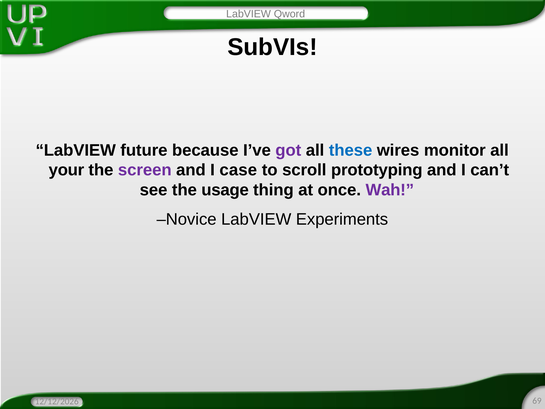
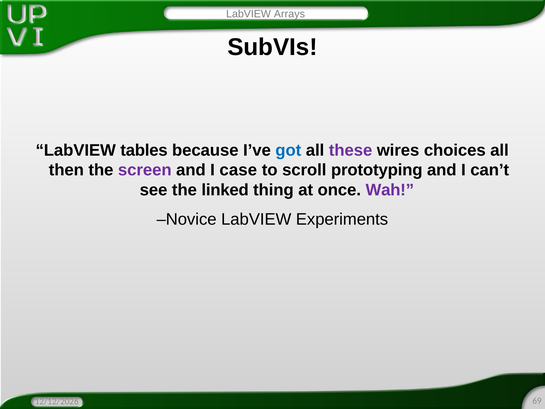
Qword: Qword -> Arrays (289, 14)
future: future -> tables (144, 150)
got colour: purple -> blue (288, 150)
these colour: blue -> purple (351, 150)
monitor: monitor -> choices (455, 150)
your: your -> then (66, 170)
usage: usage -> linked (225, 190)
